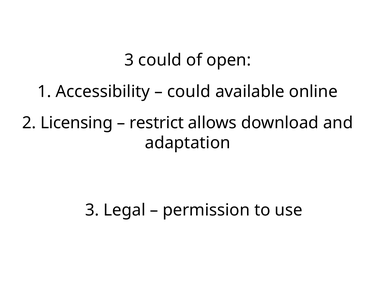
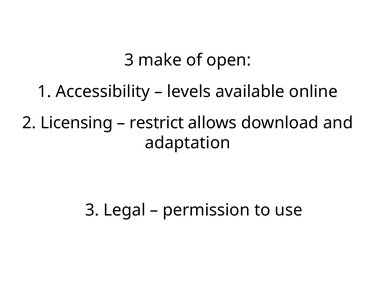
3 could: could -> make (160, 60)
could: could -> levels (189, 92)
